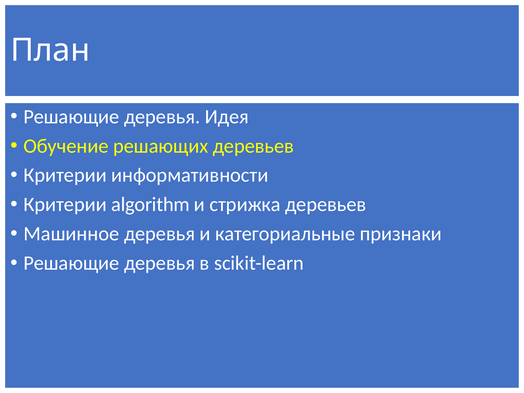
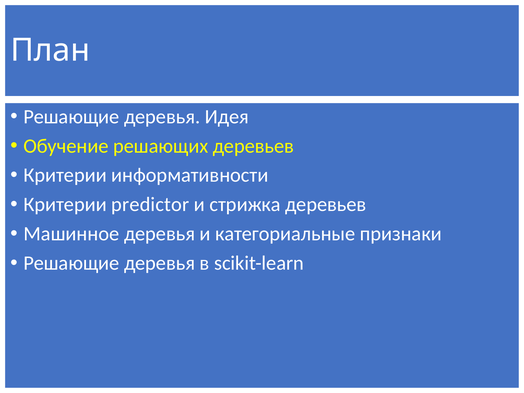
algorithm: algorithm -> predictor (150, 205)
